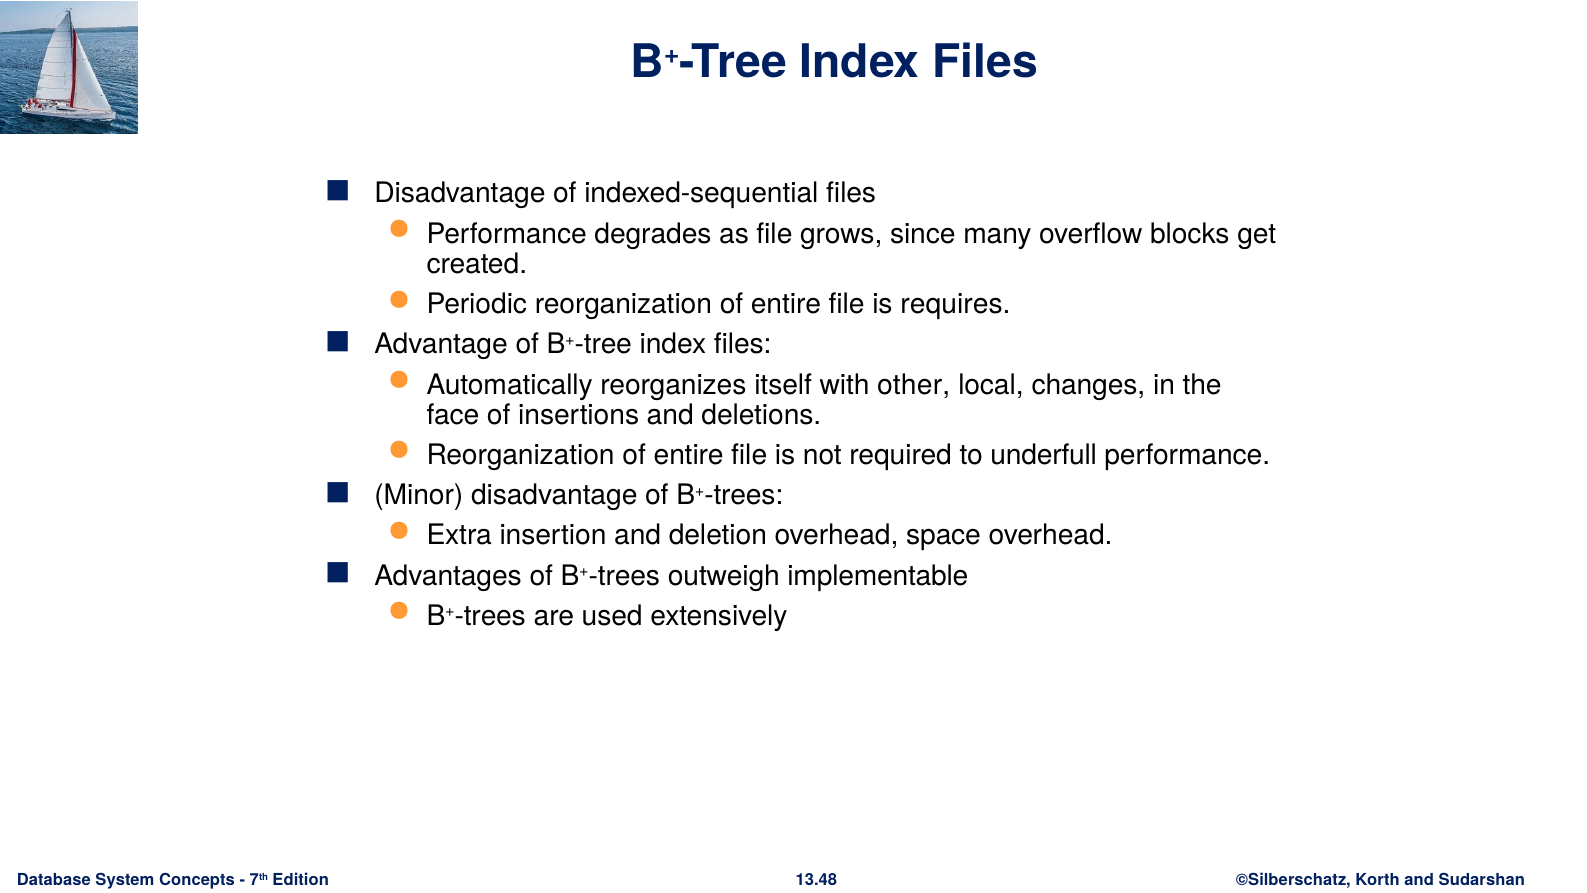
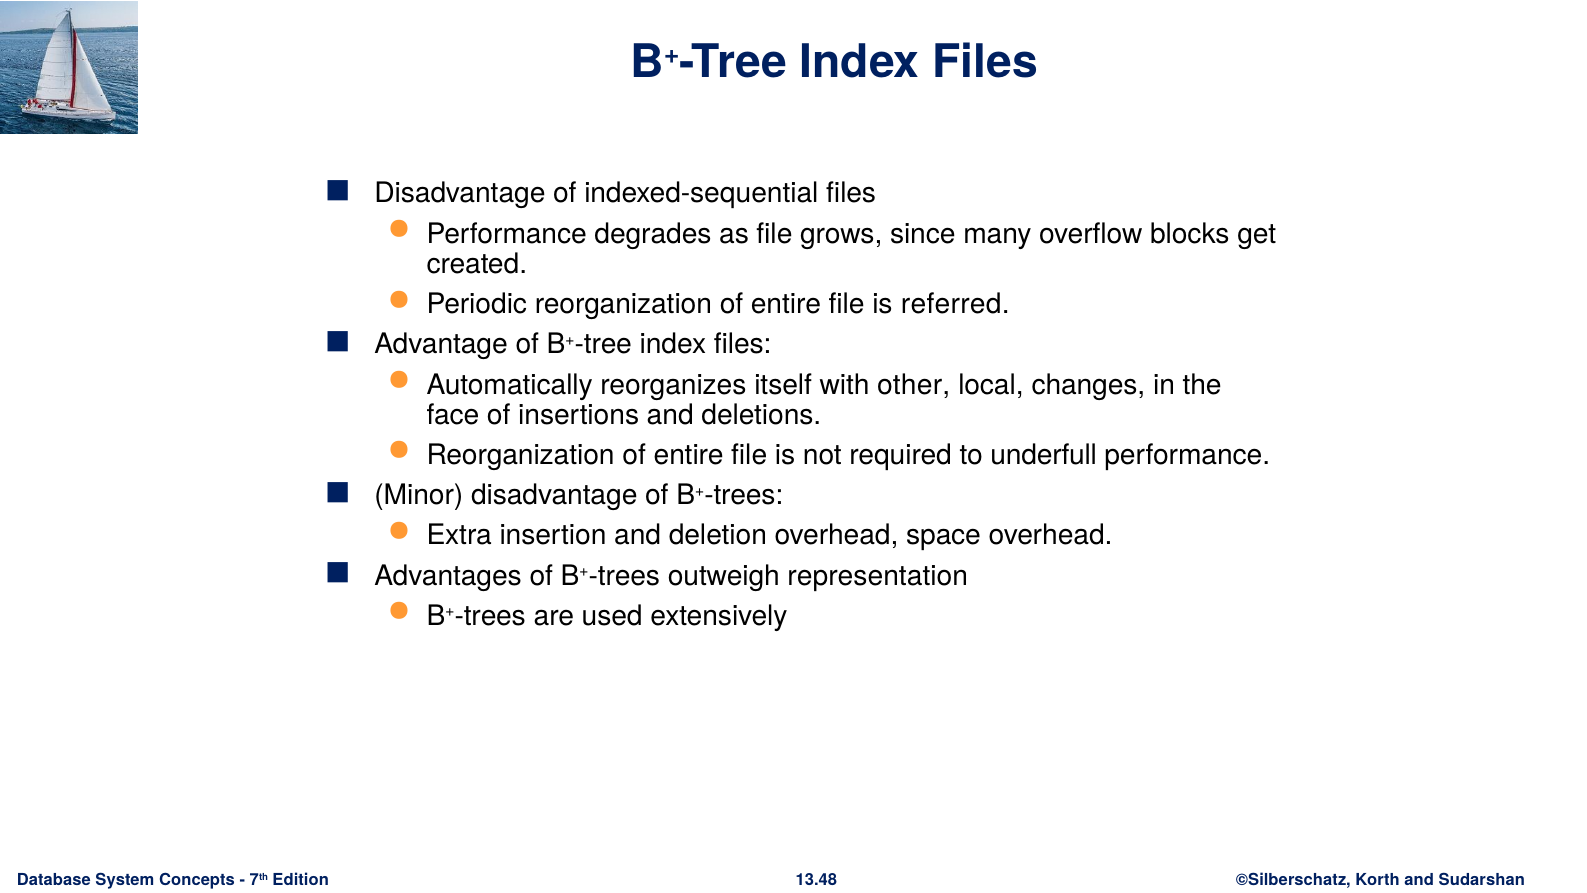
requires: requires -> referred (955, 304)
implementable: implementable -> representation (878, 576)
